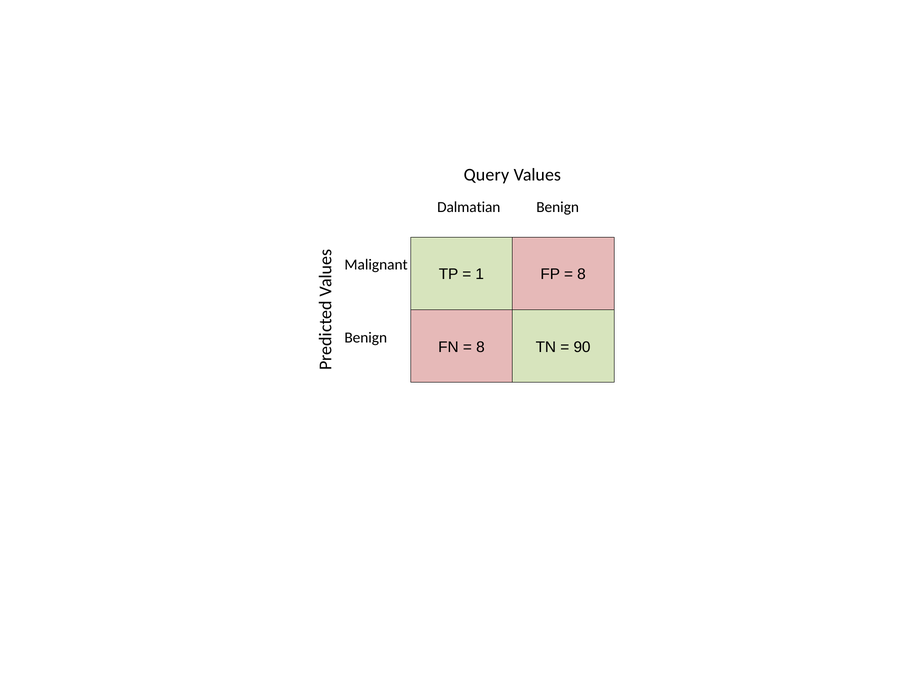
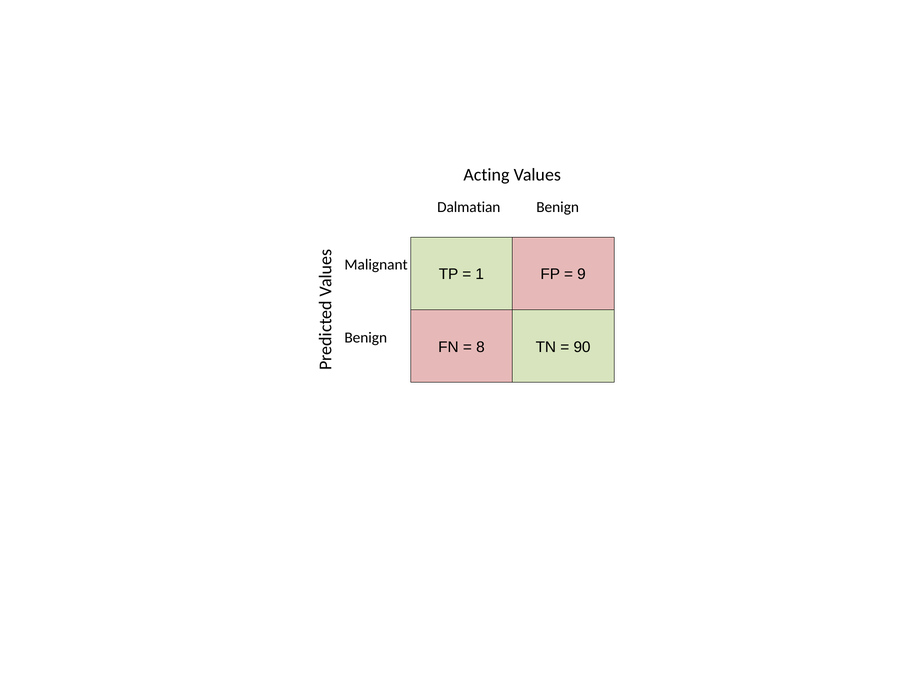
Query: Query -> Acting (486, 175)
8: 8 -> 9 (581, 274)
